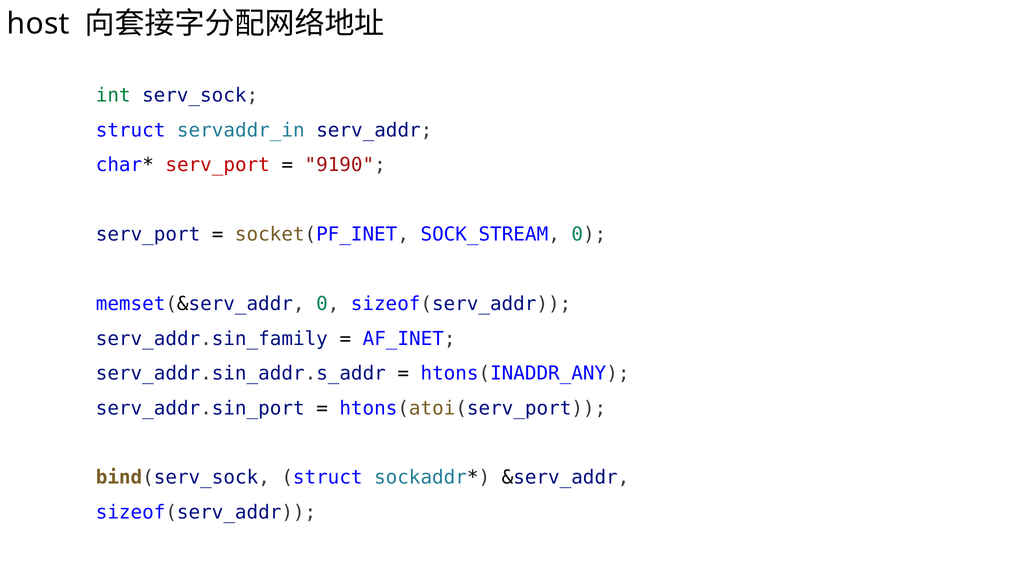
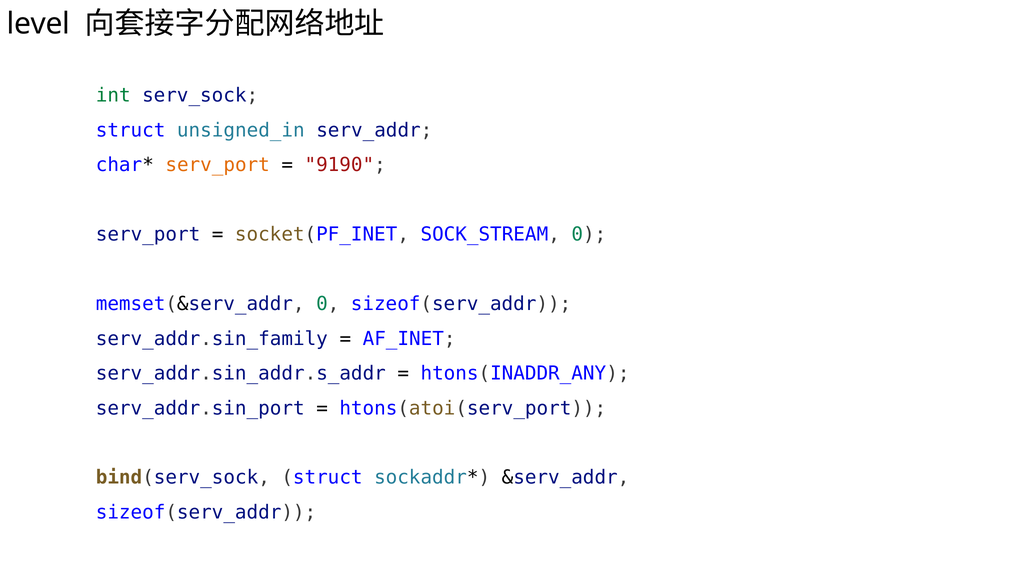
host: host -> level (39, 24)
servaddr_in: servaddr_in -> unsigned_in (241, 130)
serv_port colour: red -> orange (218, 165)
